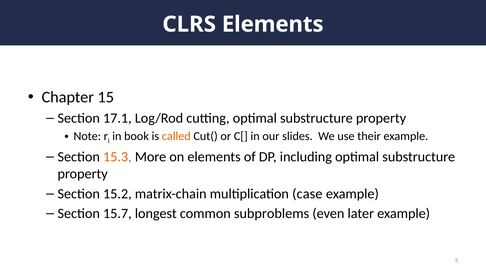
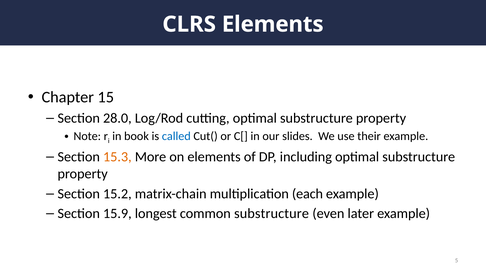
17.1: 17.1 -> 28.0 (117, 118)
called colour: orange -> blue (176, 136)
case: case -> each (307, 194)
15.7: 15.7 -> 15.9 (117, 214)
common subproblems: subproblems -> substructure (271, 214)
